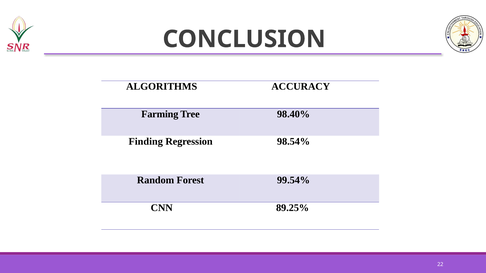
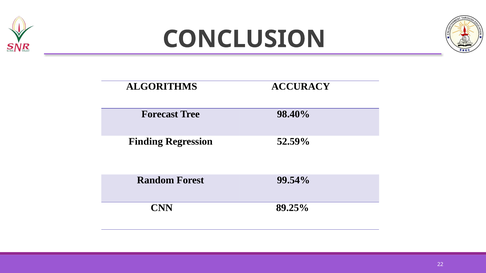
Farming: Farming -> Forecast (160, 114)
98.54%: 98.54% -> 52.59% (294, 142)
